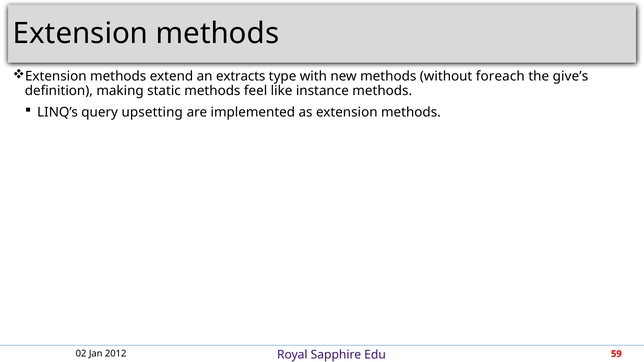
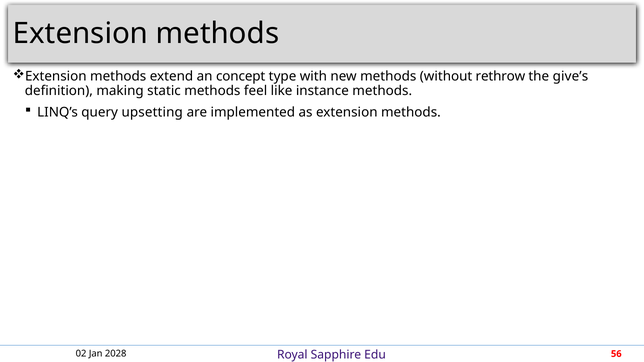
extracts: extracts -> concept (241, 77)
foreach: foreach -> rethrow (500, 77)
2012: 2012 -> 2028 (116, 354)
59: 59 -> 56 (616, 354)
